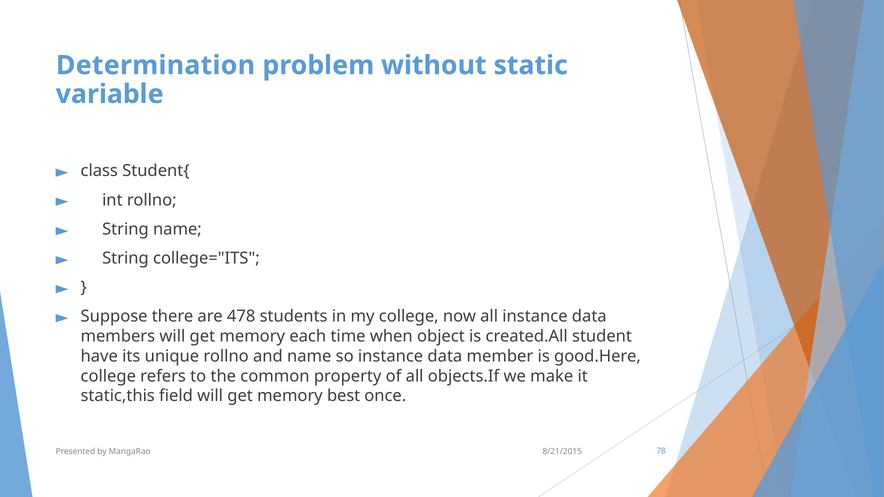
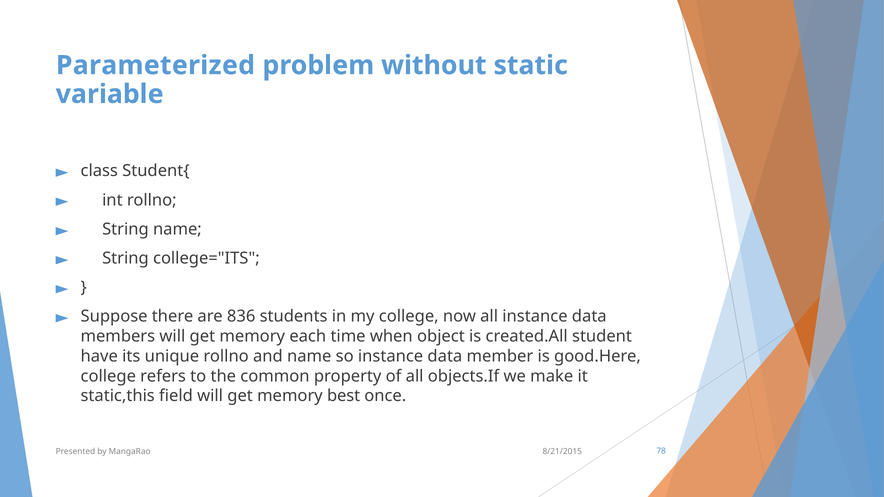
Determination: Determination -> Parameterized (155, 65)
478: 478 -> 836 (241, 317)
